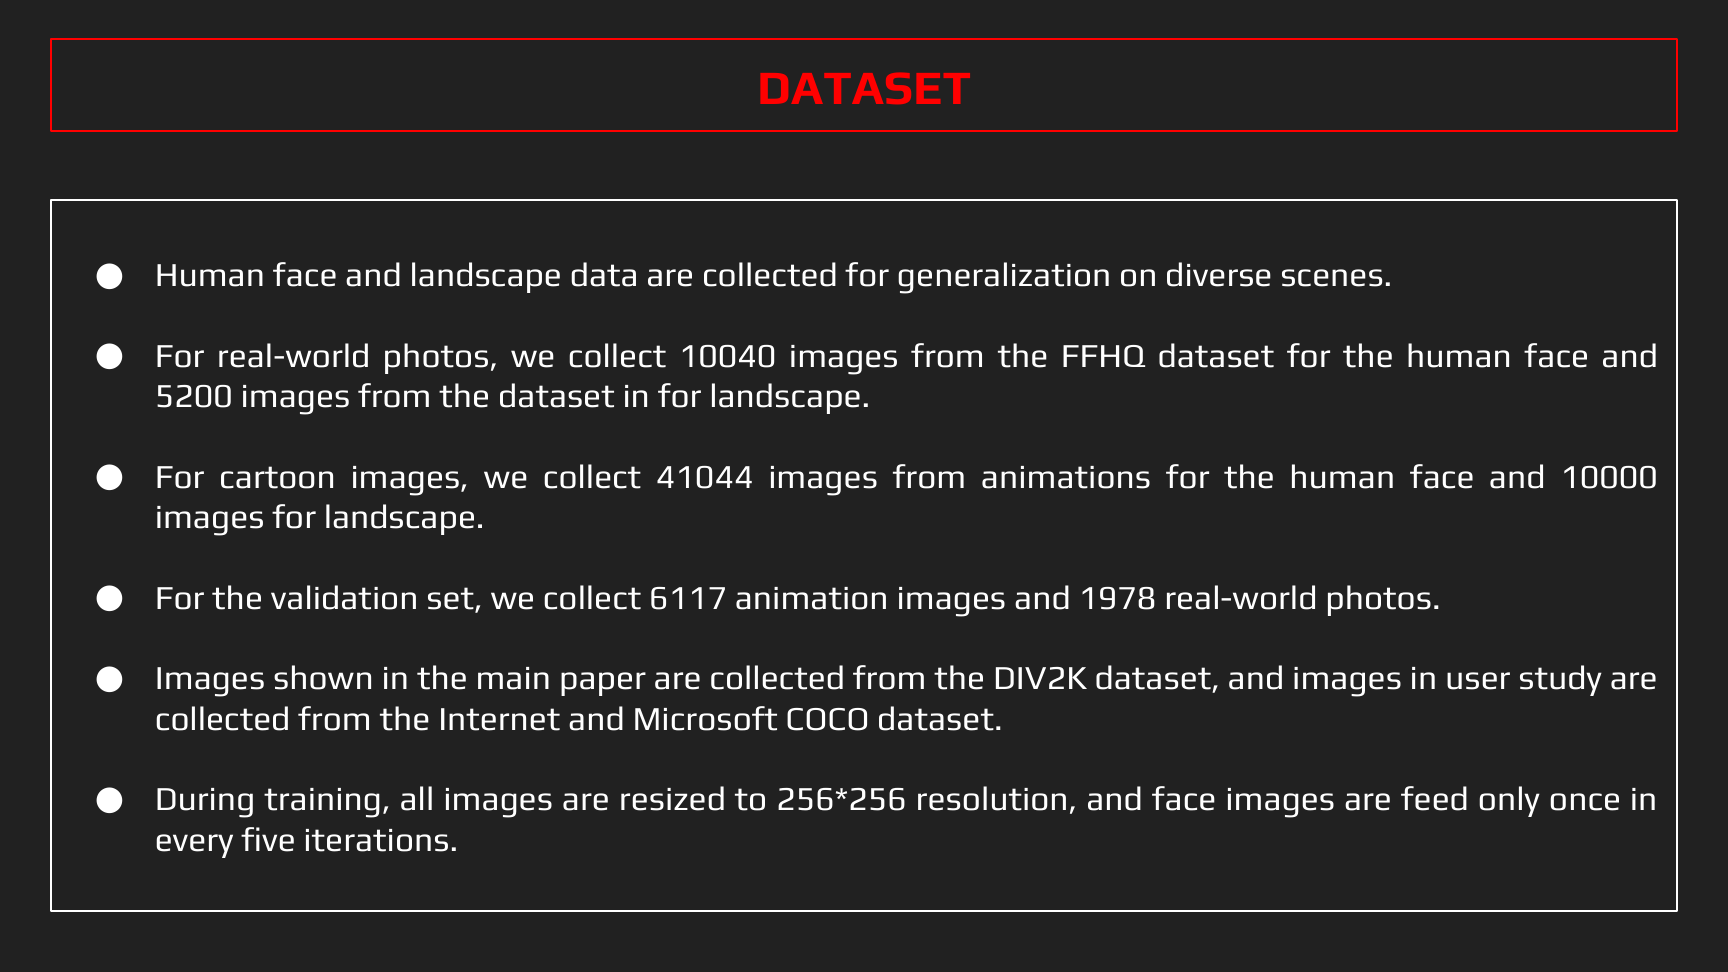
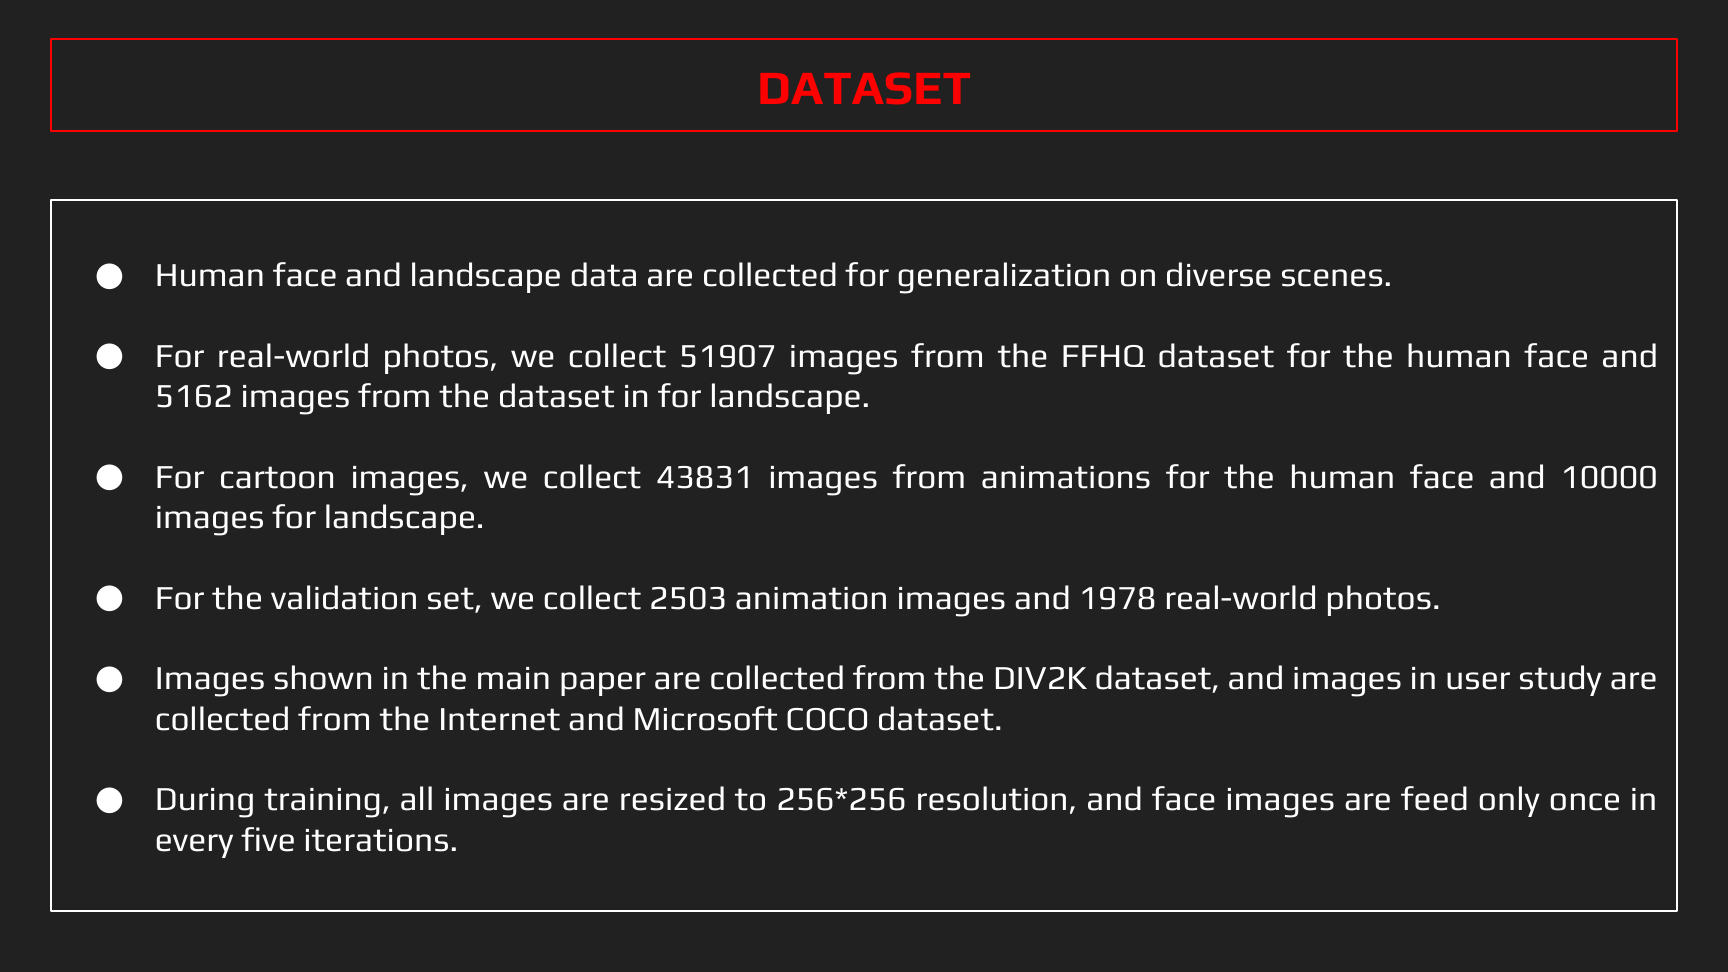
10040: 10040 -> 51907 (728, 356)
5200: 5200 -> 5162 (194, 396)
41044: 41044 -> 43831 (705, 477)
6117: 6117 -> 2503 (688, 598)
